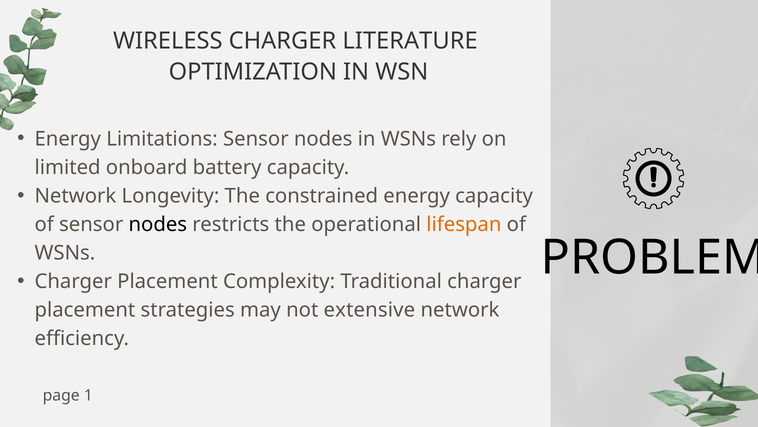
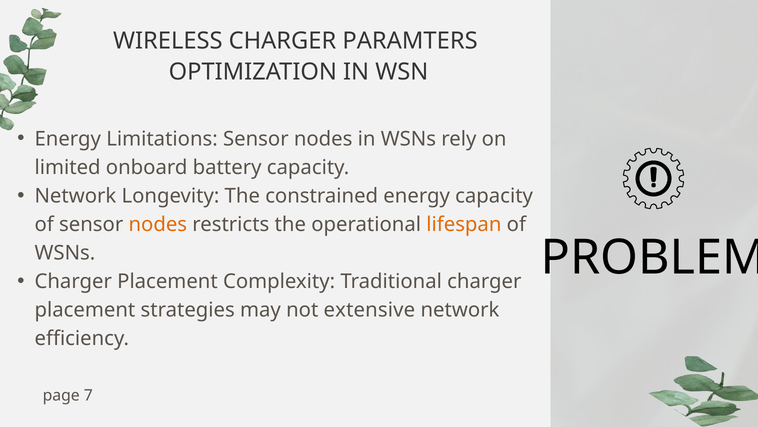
LITERATURE: LITERATURE -> PARAMTERS (410, 41)
nodes colour: black -> orange (158, 224)
1: 1 -> 7 (88, 395)
